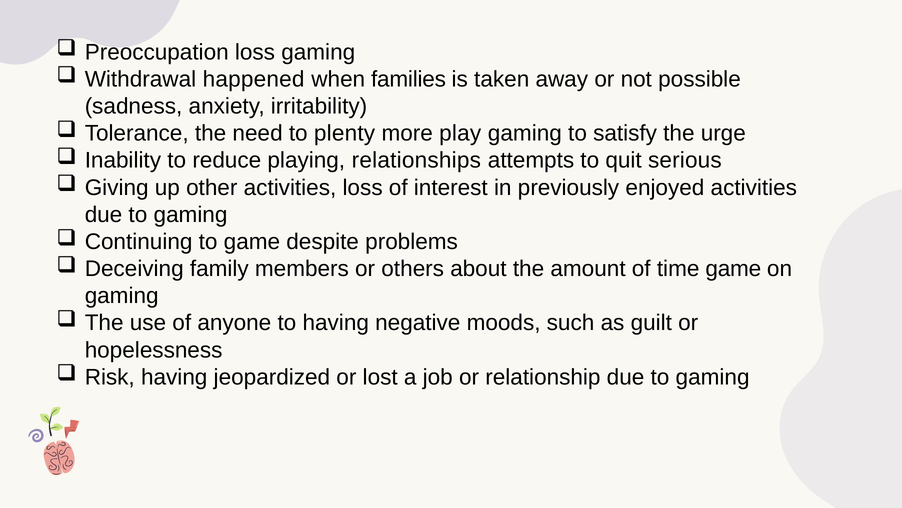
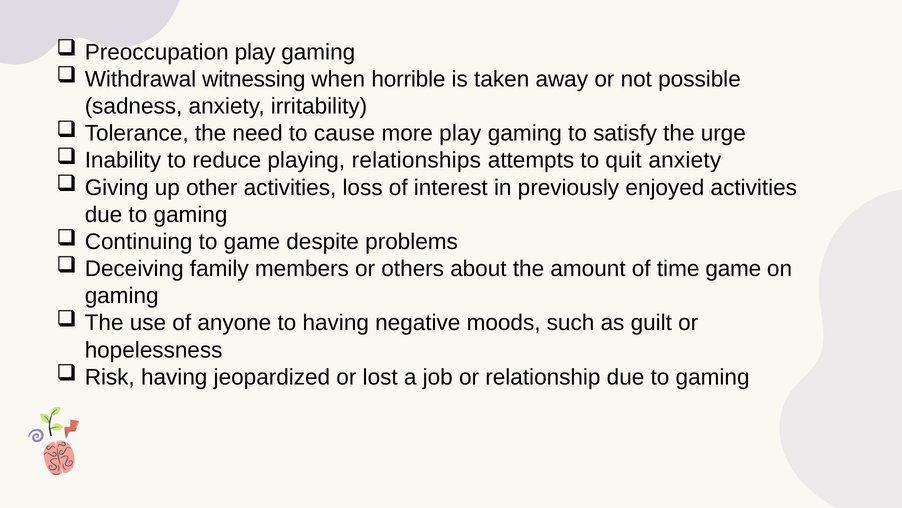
Preoccupation loss: loss -> play (255, 52)
happened: happened -> witnessing (254, 79)
families: families -> horrible (408, 79)
plenty: plenty -> cause (345, 133)
quit serious: serious -> anxiety (685, 160)
